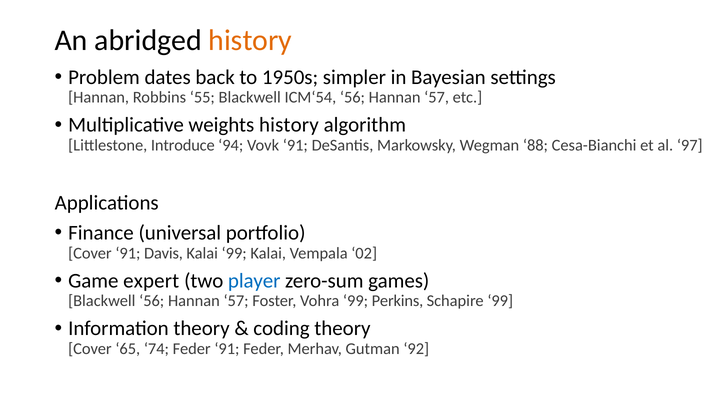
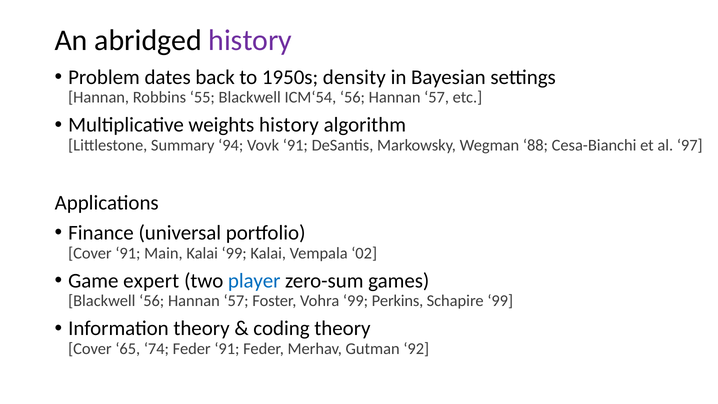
history colour: orange -> purple (250, 40)
simpler: simpler -> density (354, 77)
Introduce: Introduce -> Summary (183, 145)
Davis: Davis -> Main (163, 253)
